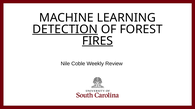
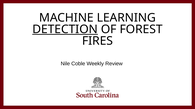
FIRES underline: present -> none (97, 41)
